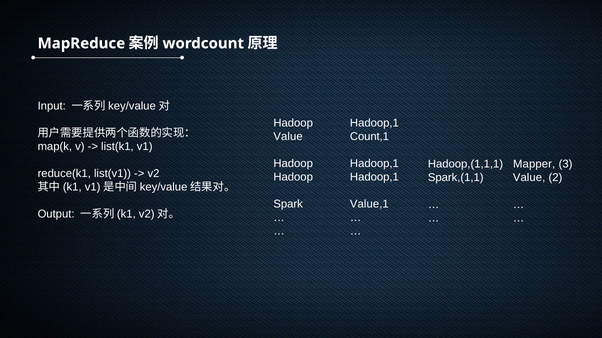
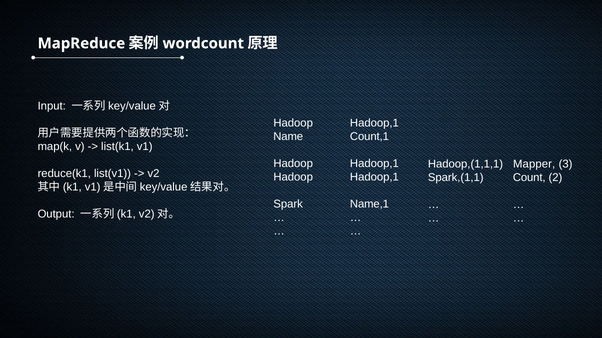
Value: Value -> Name (288, 137)
Value: Value -> Count (529, 178)
Value,1: Value,1 -> Name,1 (369, 204)
